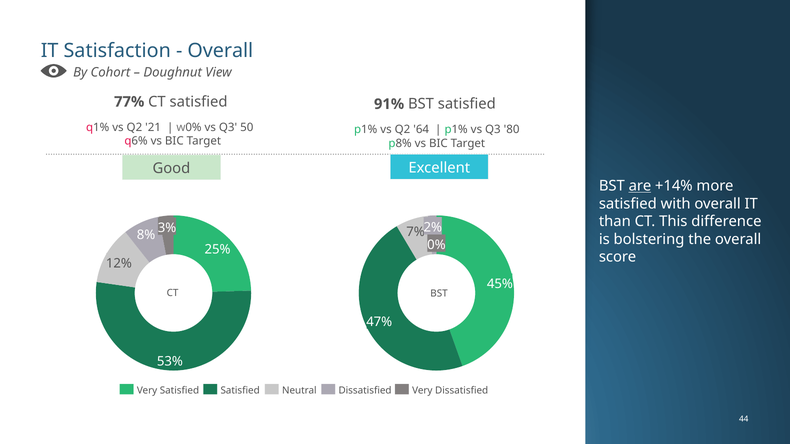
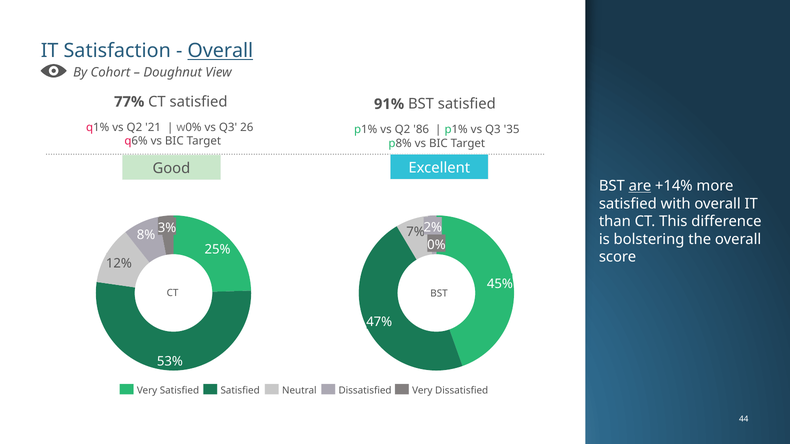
Overall underline: none -> present (220, 51)
50: 50 -> 26 (247, 127)
64: 64 -> 86 (421, 130)
80: 80 -> 35 (512, 130)
